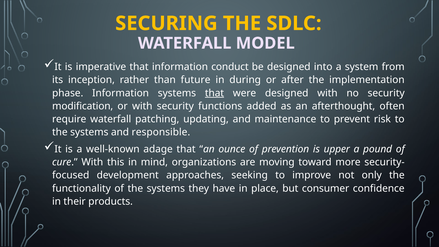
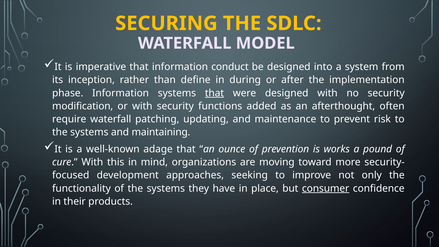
future: future -> define (196, 80)
responsible: responsible -> maintaining (161, 132)
upper: upper -> works (337, 149)
consumer underline: none -> present (326, 188)
